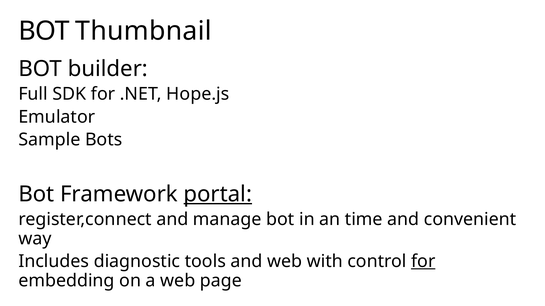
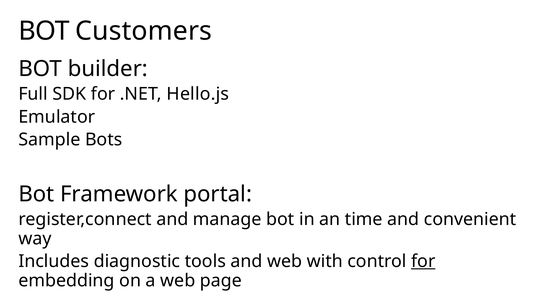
Thumbnail: Thumbnail -> Customers (144, 31)
Hope.js: Hope.js -> Hello.js (198, 94)
portal underline: present -> none (218, 194)
